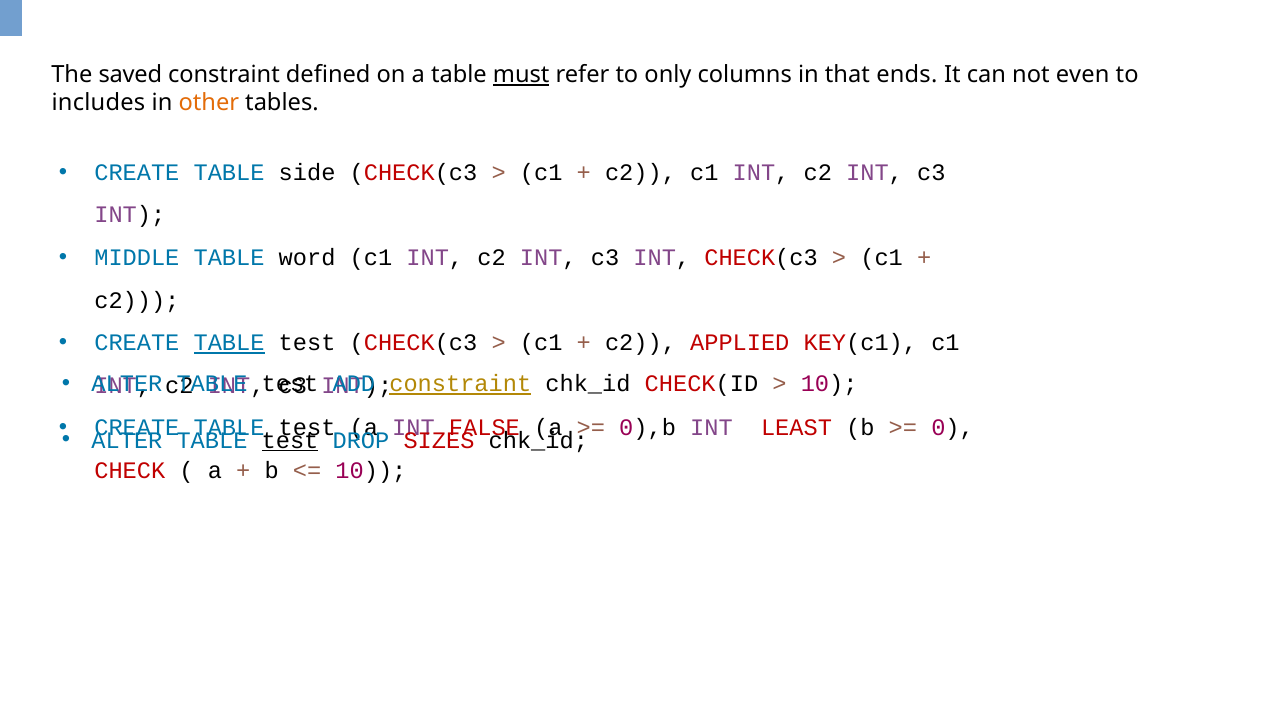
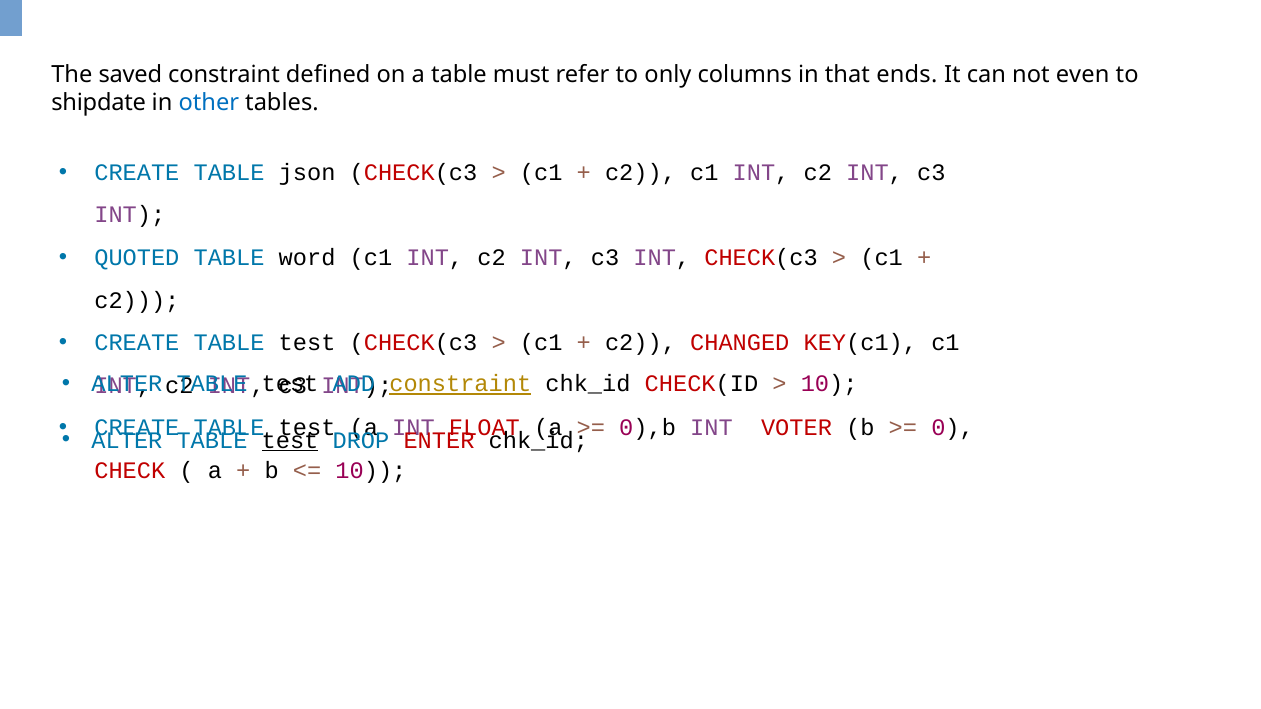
must underline: present -> none (521, 75)
includes: includes -> shipdate (99, 103)
other colour: orange -> blue (209, 103)
side: side -> json (307, 173)
MIDDLE: MIDDLE -> QUOTED (137, 258)
TABLE underline: present -> none (229, 343)
APPLIED: APPLIED -> CHANGED (740, 343)
FALSE: FALSE -> FLOAT (484, 428)
LEAST: LEAST -> VOTER (797, 428)
SIZES: SIZES -> ENTER (439, 441)
